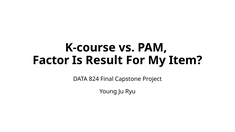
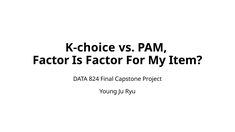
K-course: K-course -> K-choice (90, 48)
Is Result: Result -> Factor (104, 60)
